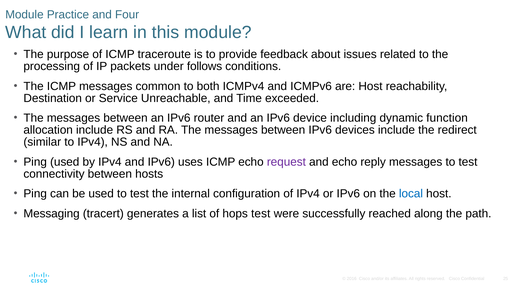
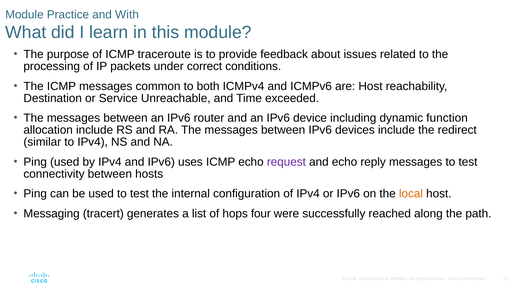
Four: Four -> With (127, 15)
follows: follows -> correct (205, 66)
local colour: blue -> orange (411, 194)
hops test: test -> four (261, 214)
